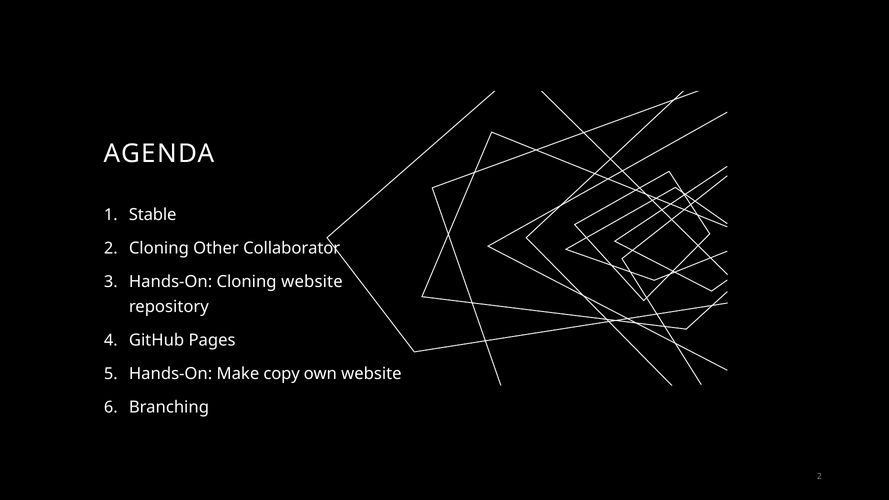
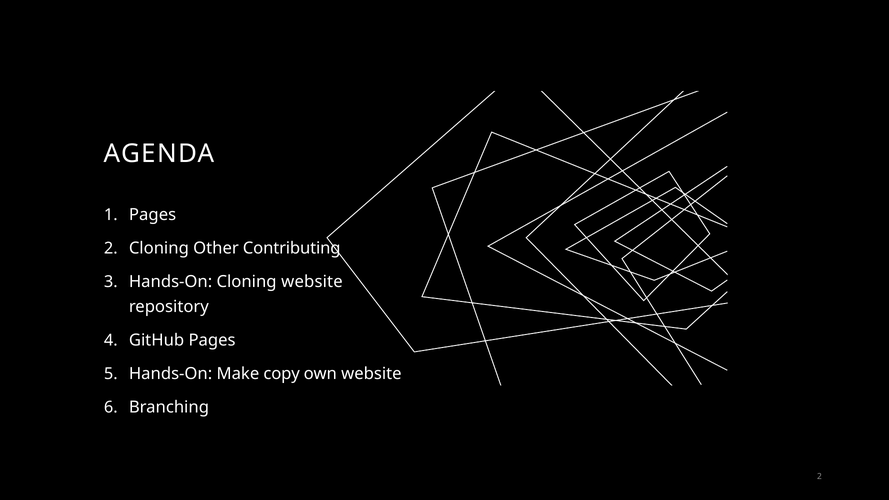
Stable: Stable -> Pages (153, 215)
Collaborator: Collaborator -> Contributing (292, 248)
